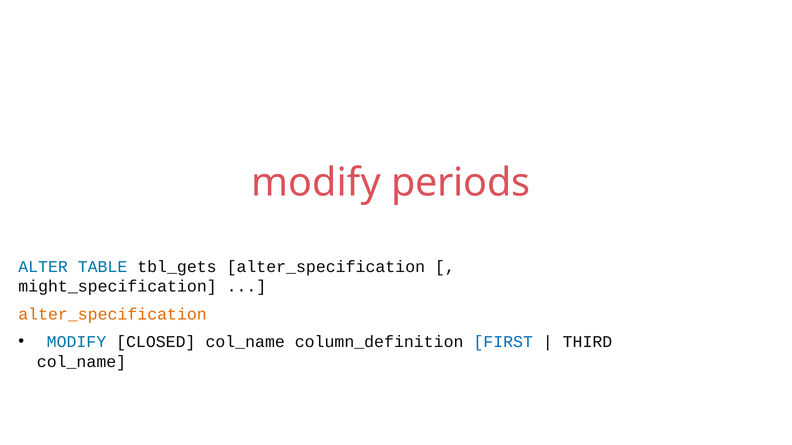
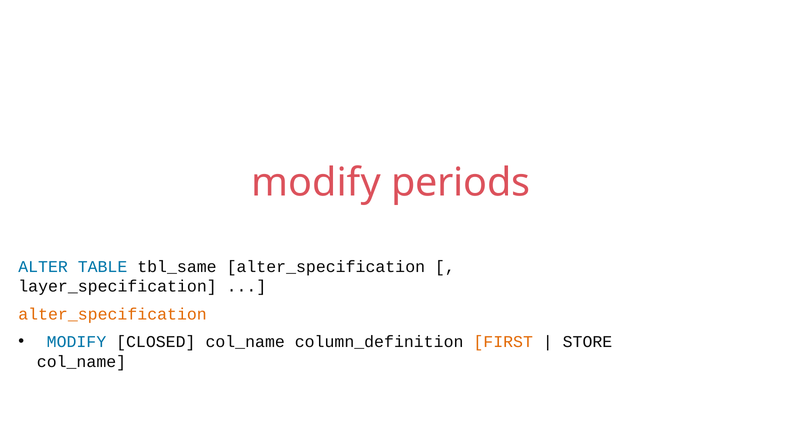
tbl_gets: tbl_gets -> tbl_same (177, 267)
might_specification: might_specification -> layer_specification (118, 287)
FIRST colour: blue -> orange (503, 342)
THIRD: THIRD -> STORE (587, 342)
